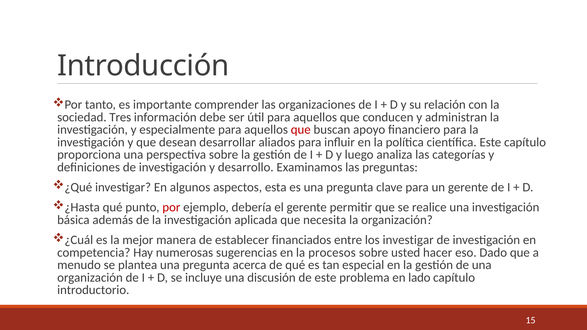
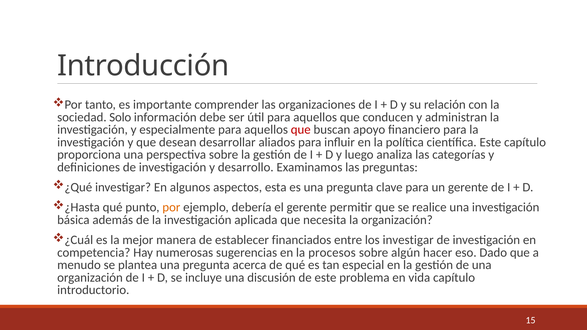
Tres: Tres -> Solo (120, 117)
por colour: red -> orange (171, 208)
usted: usted -> algún (406, 253)
lado: lado -> vida (419, 278)
